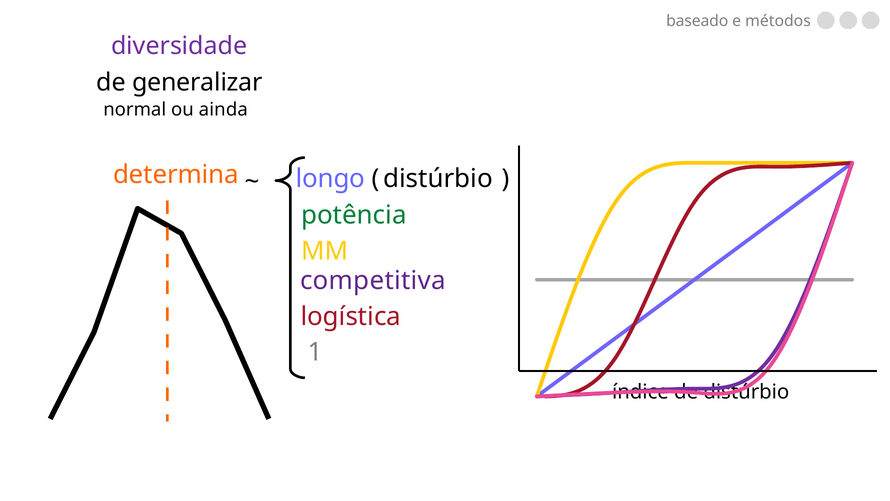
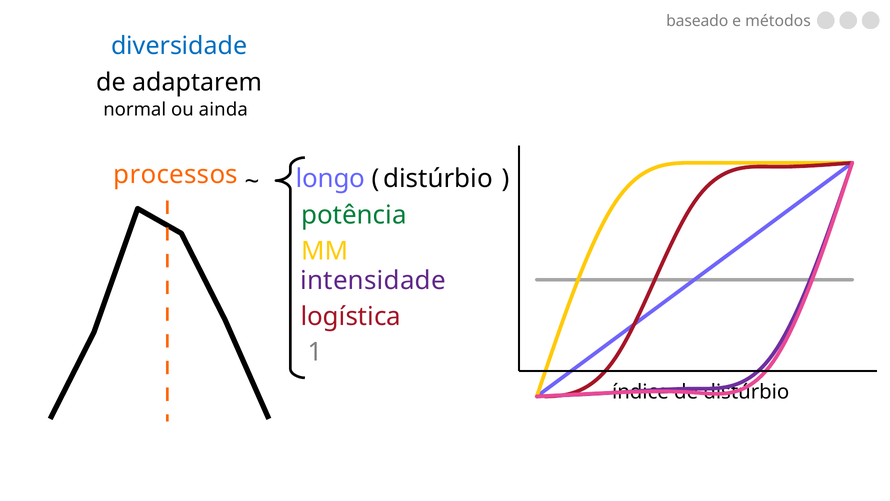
diversidade colour: purple -> blue (179, 46)
generalizar: generalizar -> adaptarem (197, 82)
determina: determina -> processos (176, 174)
competitiva: competitiva -> intensidade (373, 281)
